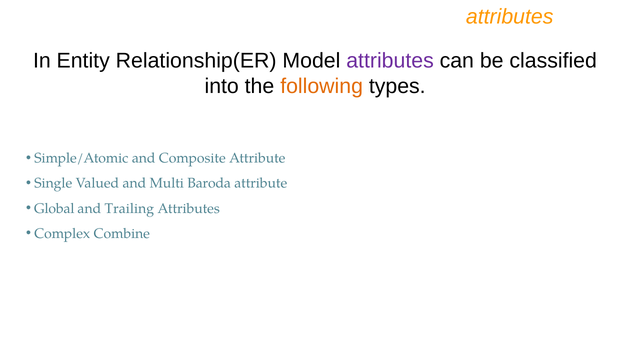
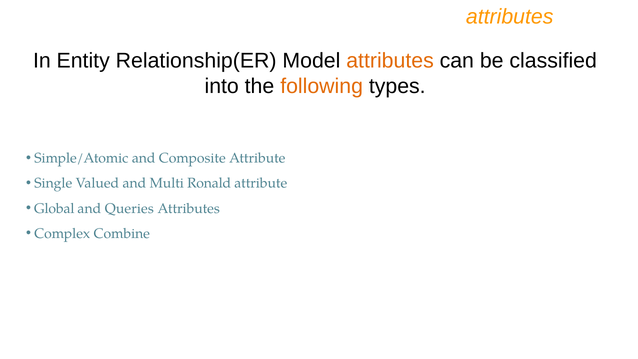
attributes colour: purple -> orange (390, 61)
Baroda: Baroda -> Ronald (209, 183)
Trailing: Trailing -> Queries (129, 208)
